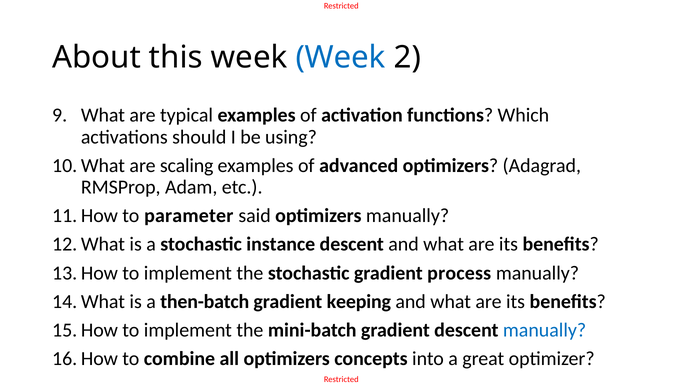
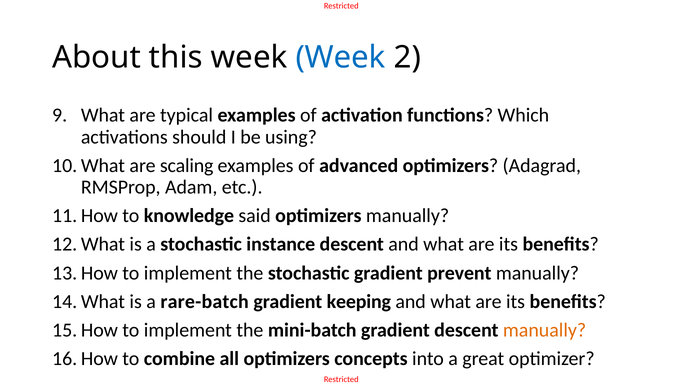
parameter: parameter -> knowledge (189, 216)
process: process -> prevent (459, 273)
then-batch: then-batch -> rare-batch (205, 302)
manually colour: blue -> orange (545, 330)
